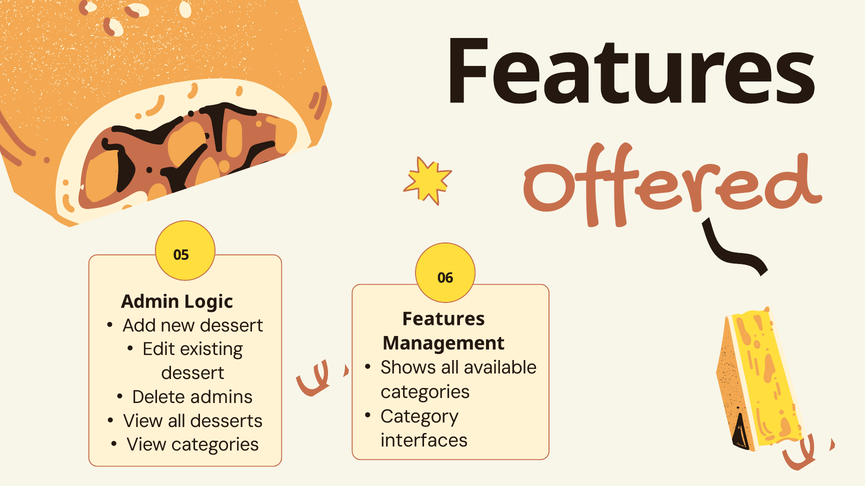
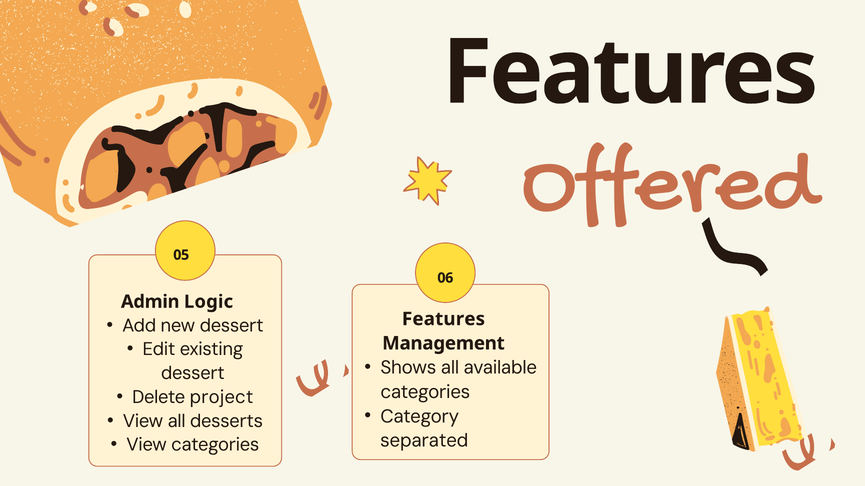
admins: admins -> project (222, 398)
interfaces: interfaces -> separated (424, 441)
